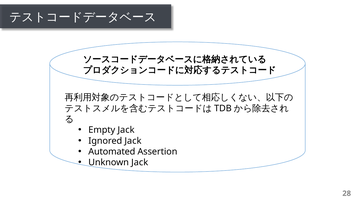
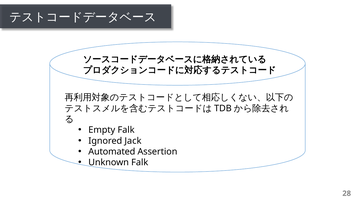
Empty Jack: Jack -> Falk (126, 130)
Unknown Jack: Jack -> Falk (140, 162)
